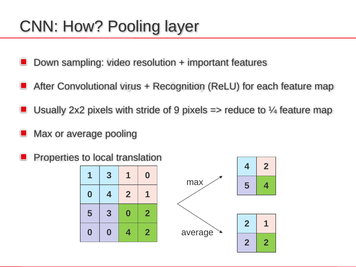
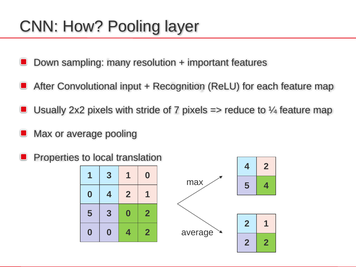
video: video -> many (119, 63)
virus: virus -> input (131, 86)
9: 9 -> 7 (177, 110)
